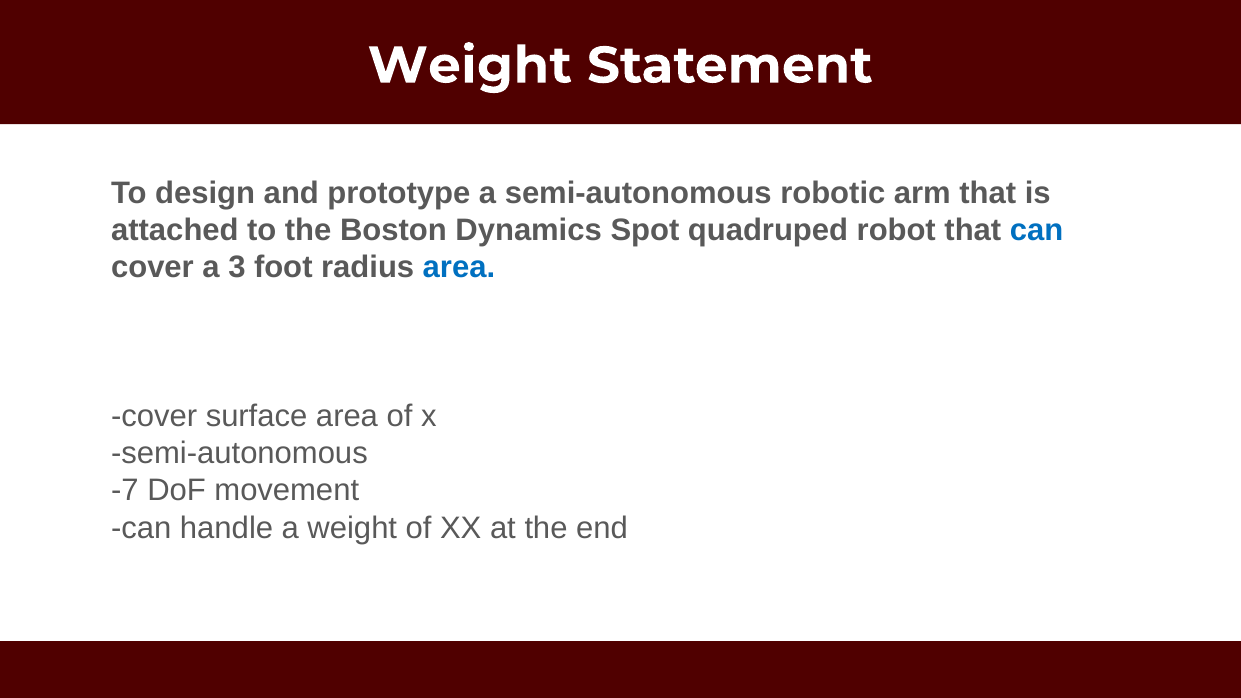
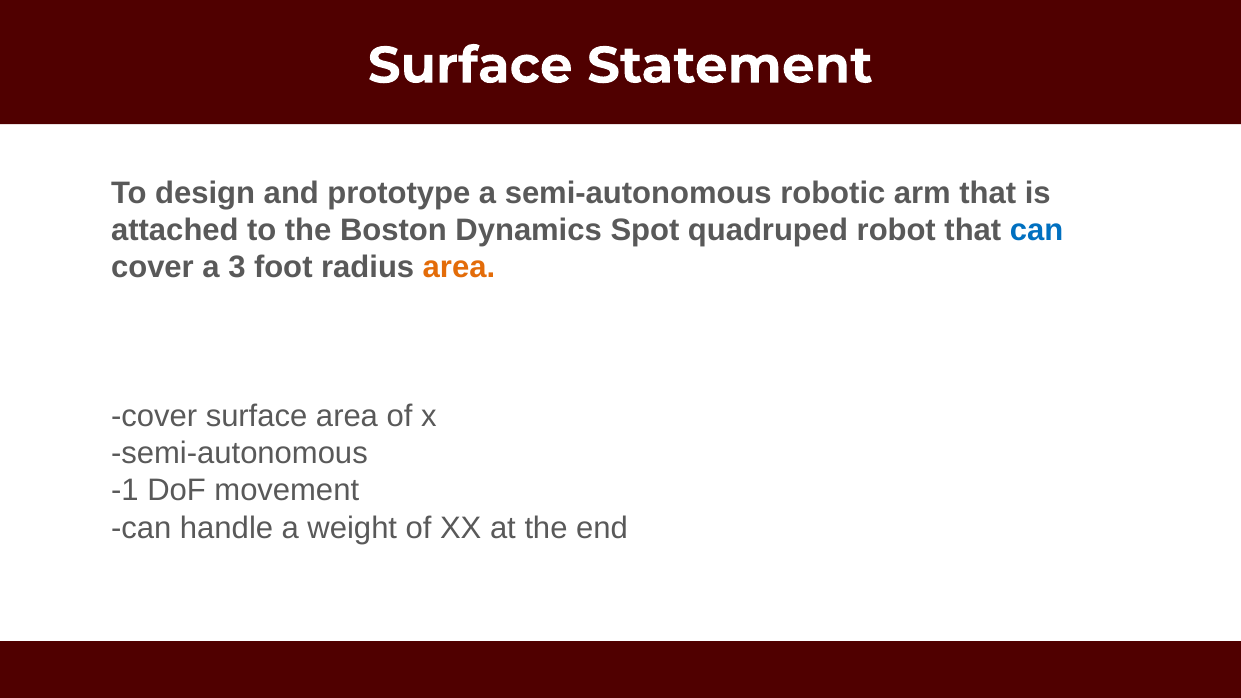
Weight: Weight -> Surface (470, 66)
area colour: blue -> orange (459, 267)
-7: -7 -> -1 (125, 491)
